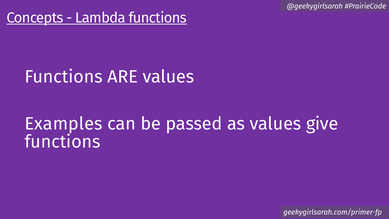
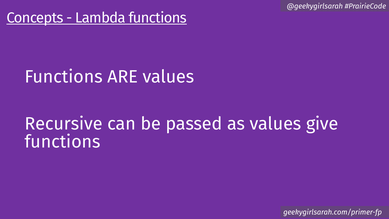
Examples: Examples -> Recursive (64, 124)
